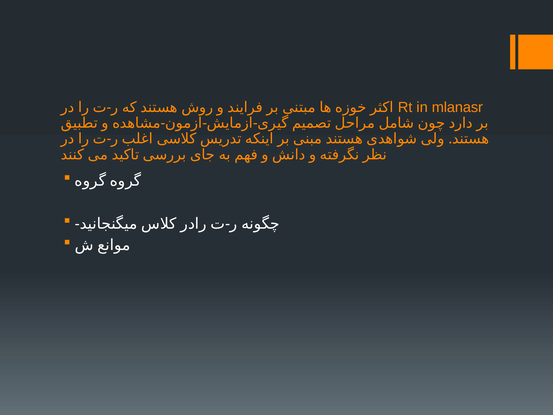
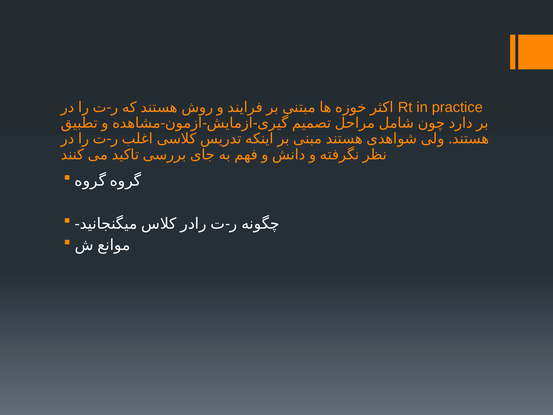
mlanasr: mlanasr -> practice (457, 107)
